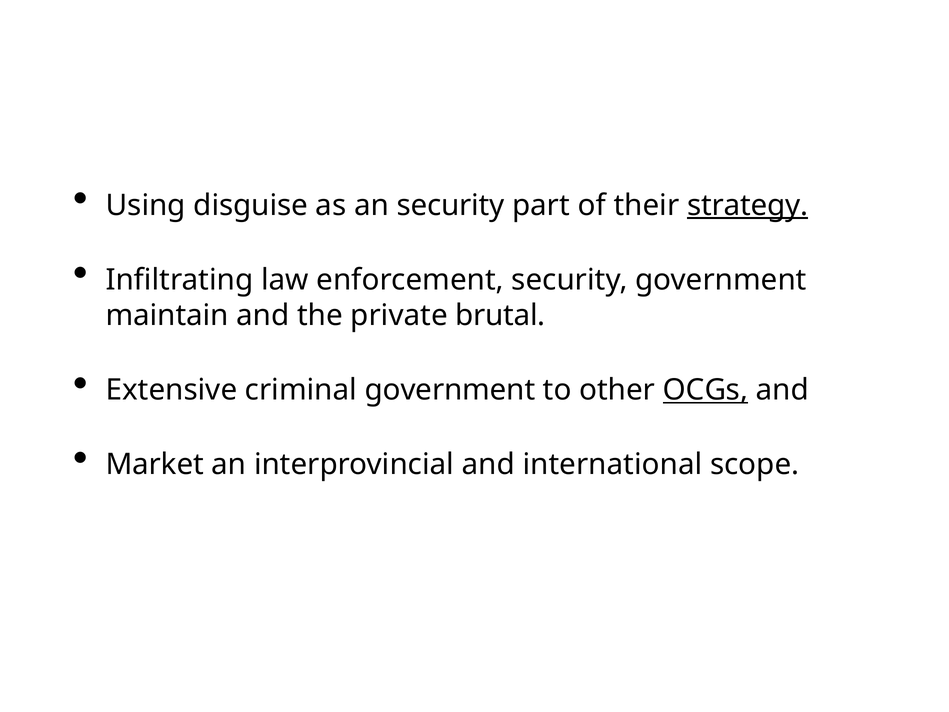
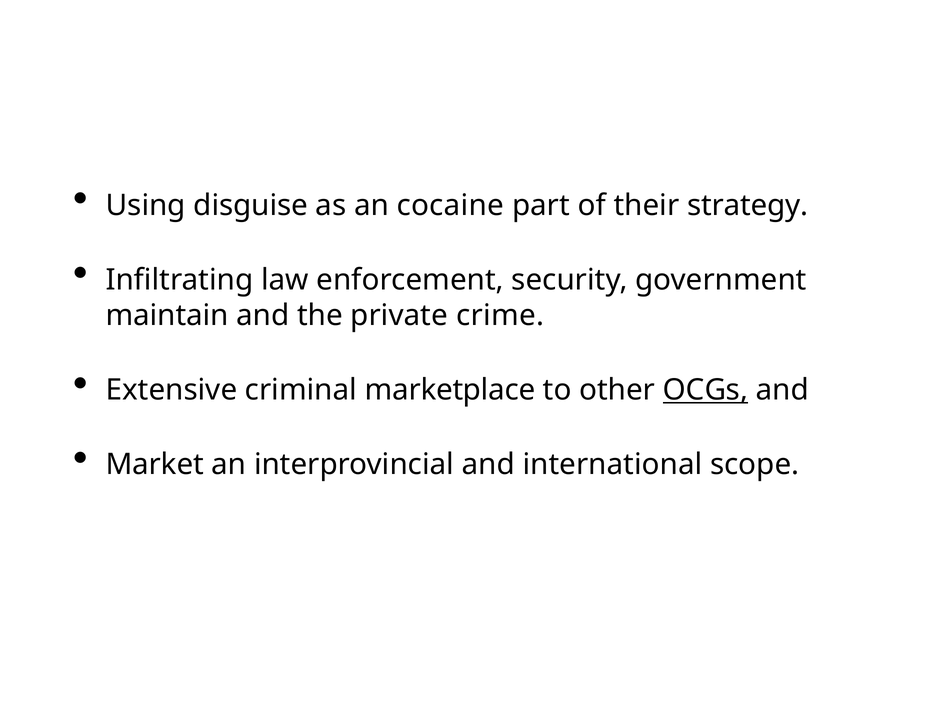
an security: security -> cocaine (450, 205)
strategy underline: present -> none (747, 205)
brutal: brutal -> crime (500, 315)
criminal government: government -> marketplace (450, 390)
